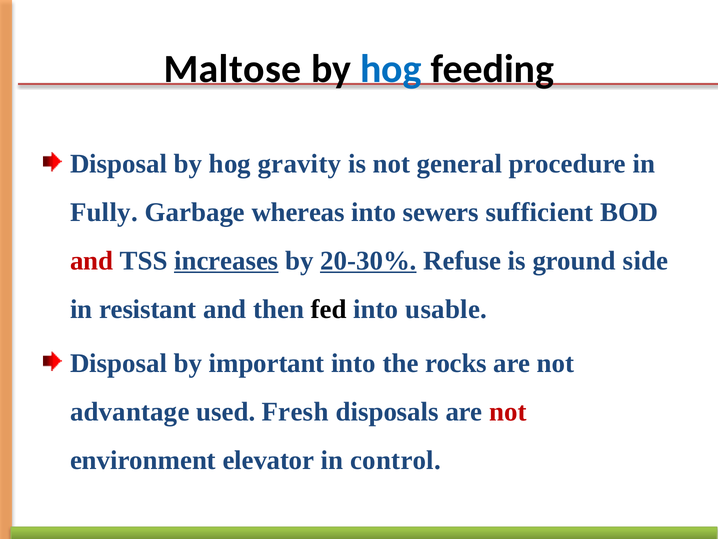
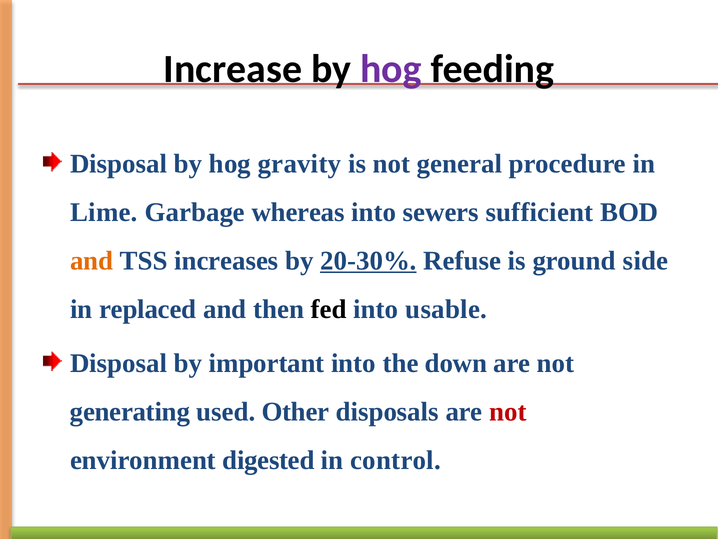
Maltose: Maltose -> Increase (233, 69)
hog colour: blue -> purple (391, 69)
Fully: Fully -> Lime (104, 212)
and colour: red -> orange (92, 260)
increases underline: present -> none (226, 260)
resistant: resistant -> replaced (148, 309)
rocks: rocks -> down (456, 363)
advantage: advantage -> generating (130, 411)
Fresh: Fresh -> Other (295, 411)
elevator: elevator -> digested (268, 460)
